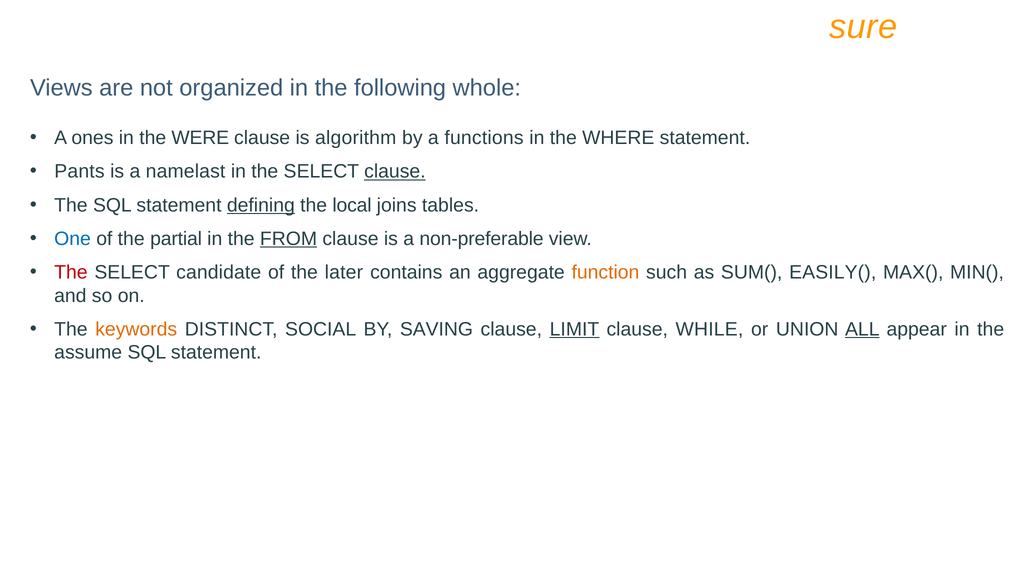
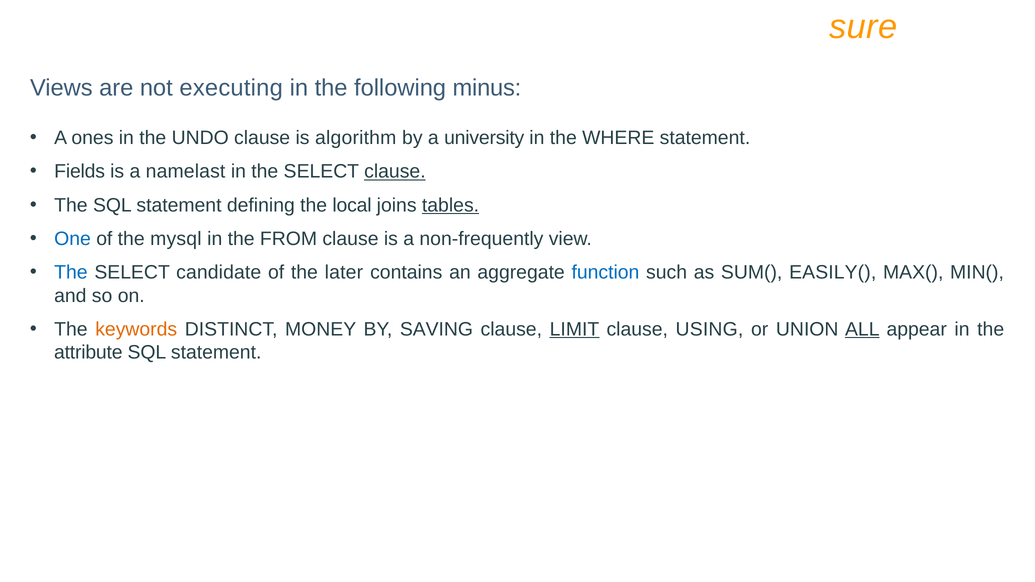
organized: organized -> executing (231, 88)
whole: whole -> minus (487, 88)
WERE: WERE -> UNDO (200, 138)
functions: functions -> university (484, 138)
Pants: Pants -> Fields (80, 172)
defining underline: present -> none (261, 205)
tables underline: none -> present (451, 205)
partial: partial -> mysql (176, 239)
FROM underline: present -> none (289, 239)
non-preferable: non-preferable -> non-frequently (481, 239)
The colour: red -> blue (71, 272)
function colour: orange -> blue (605, 272)
SOCIAL: SOCIAL -> MONEY (321, 329)
WHILE: WHILE -> USING (709, 329)
assume: assume -> attribute (88, 353)
